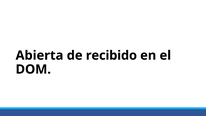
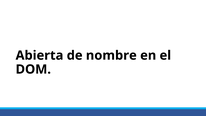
recibido: recibido -> nombre (111, 55)
